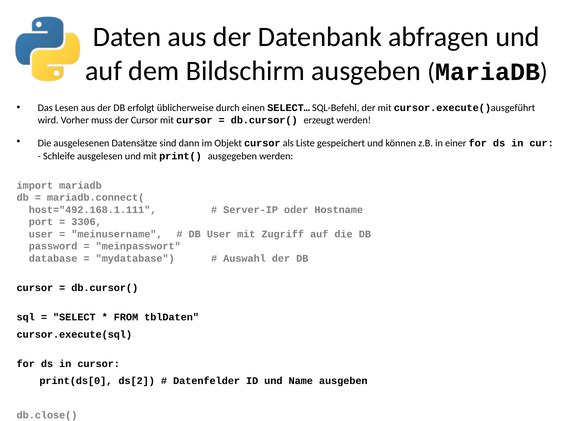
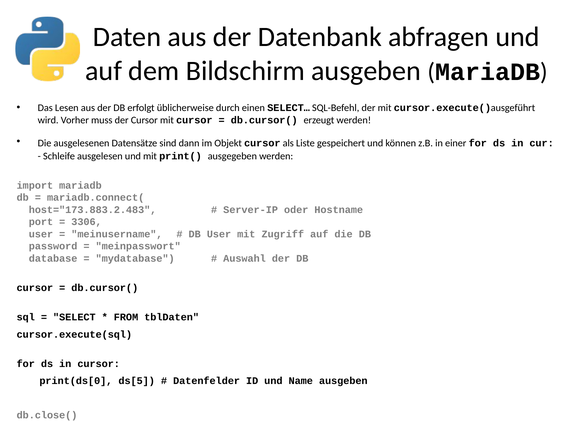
host="492.168.1.111: host="492.168.1.111 -> host="173.883.2.483 (93, 210)
ds[2: ds[2 -> ds[5 (137, 381)
